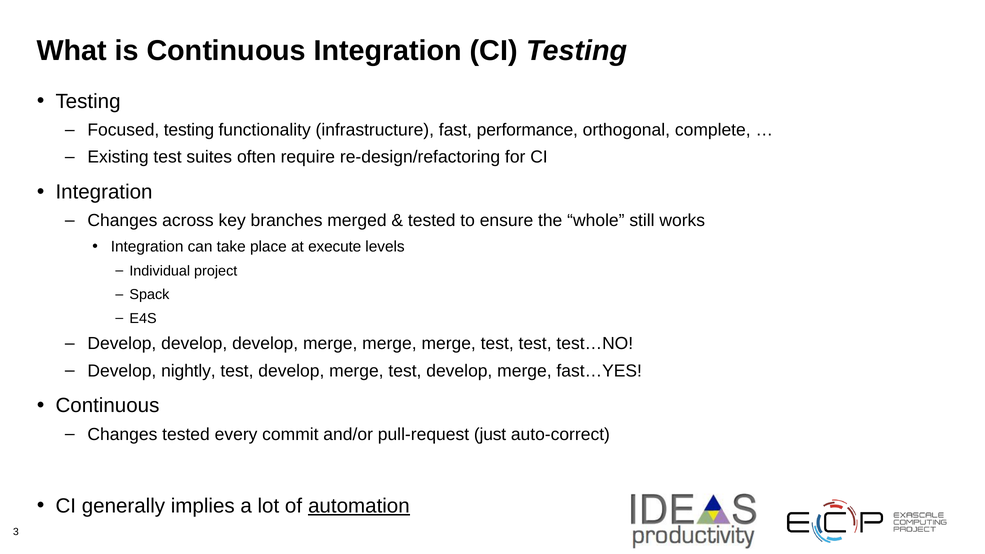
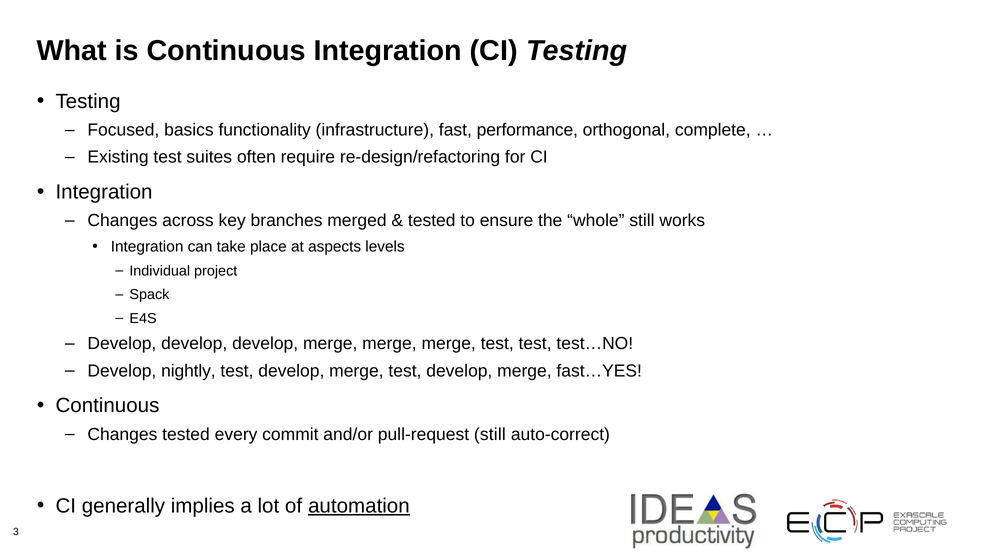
Focused testing: testing -> basics (189, 130)
execute: execute -> aspects (335, 247)
pull-request just: just -> still (490, 434)
